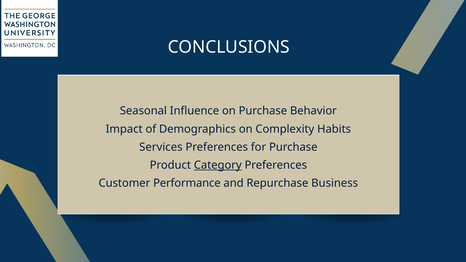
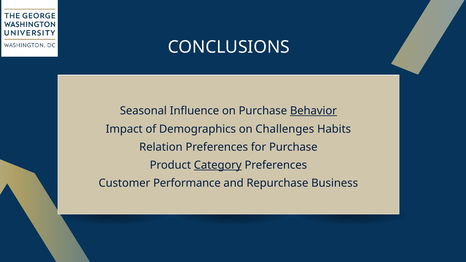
Behavior underline: none -> present (313, 111)
Complexity: Complexity -> Challenges (285, 129)
Services: Services -> Relation (161, 147)
